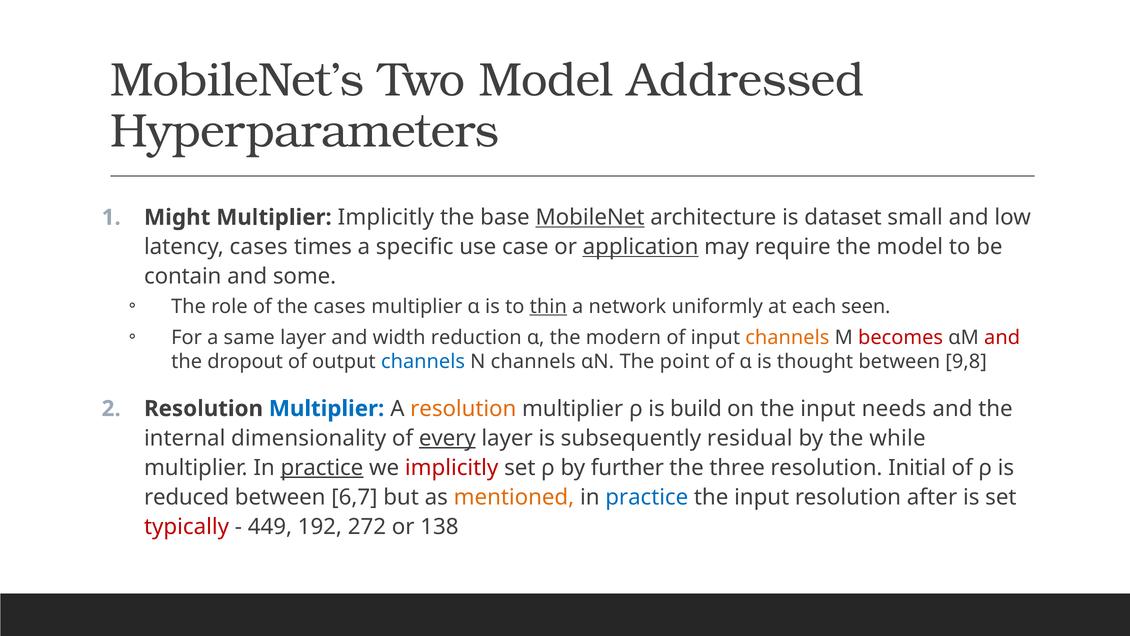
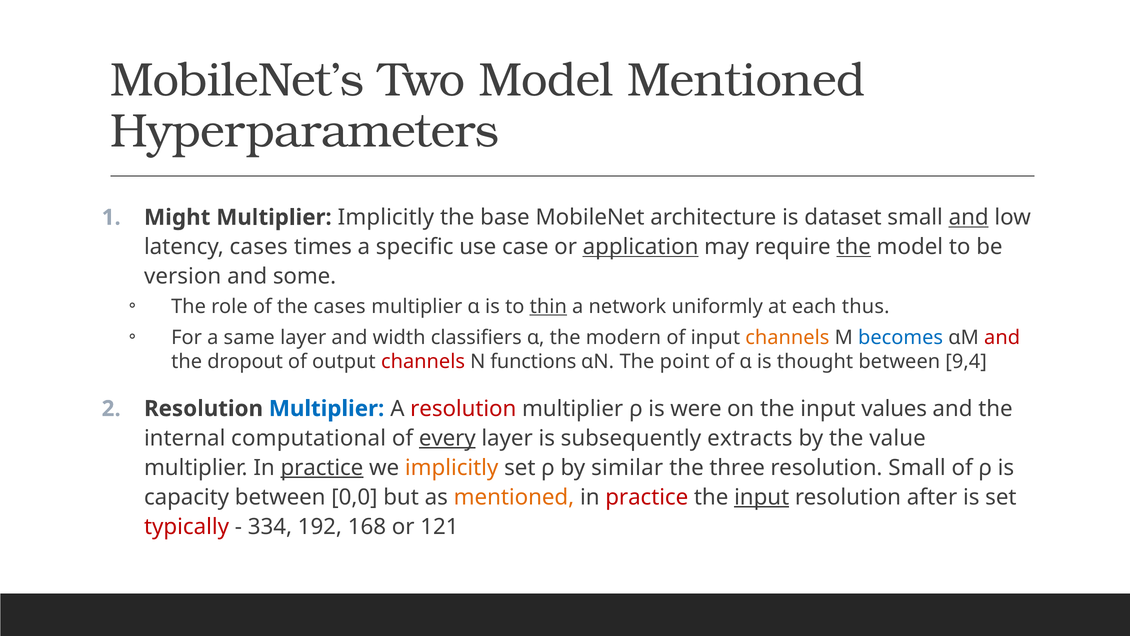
Model Addressed: Addressed -> Mentioned (746, 80)
MobileNet underline: present -> none (590, 217)
and underline: none -> present (969, 217)
the underline: none -> present (854, 247)
contain: contain -> version (183, 276)
seen: seen -> thus (866, 306)
reduction: reduction -> classifiers (476, 337)
becomes colour: red -> blue (901, 337)
channels colour: blue -> red (423, 361)
N channels: channels -> functions (533, 361)
9,8: 9,8 -> 9,4 (966, 361)
resolution colour: orange -> red (463, 408)
build: build -> were (696, 408)
needs: needs -> values (894, 408)
dimensionality: dimensionality -> computational (309, 438)
residual: residual -> extracts (750, 438)
while: while -> value (898, 438)
implicitly colour: red -> orange (452, 467)
further: further -> similar (627, 467)
resolution Initial: Initial -> Small (917, 467)
reduced: reduced -> capacity (187, 497)
6,7: 6,7 -> 0,0 (354, 497)
practice colour: blue -> red (647, 497)
input underline: none -> present (762, 497)
449: 449 -> 334 (270, 526)
272: 272 -> 168 (367, 526)
138: 138 -> 121 (439, 526)
